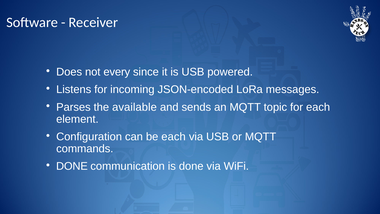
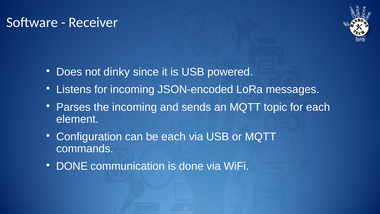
every: every -> dinky (117, 72)
the available: available -> incoming (135, 107)
